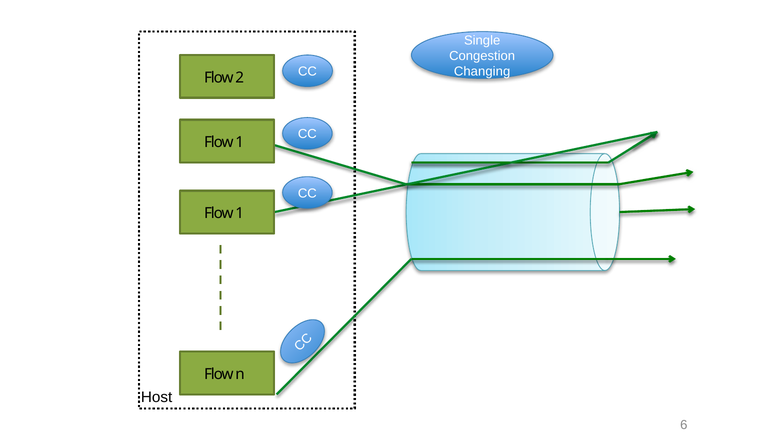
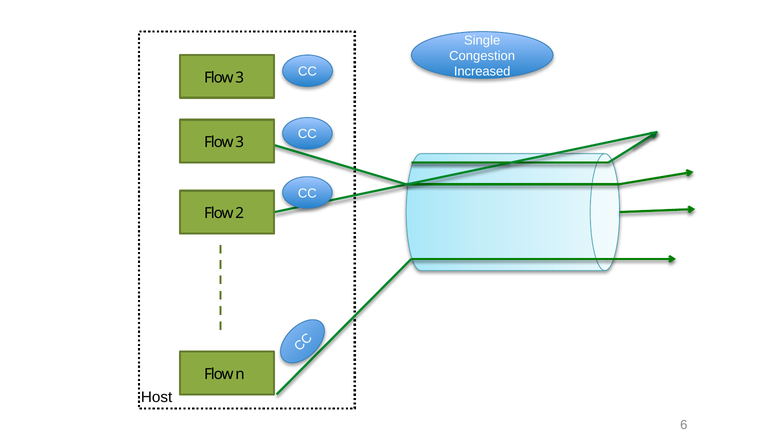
Changing: Changing -> Increased (482, 72)
2: 2 -> 3 (240, 78)
1: 1 -> 3 (240, 142)
1: 1 -> 2 (240, 213)
